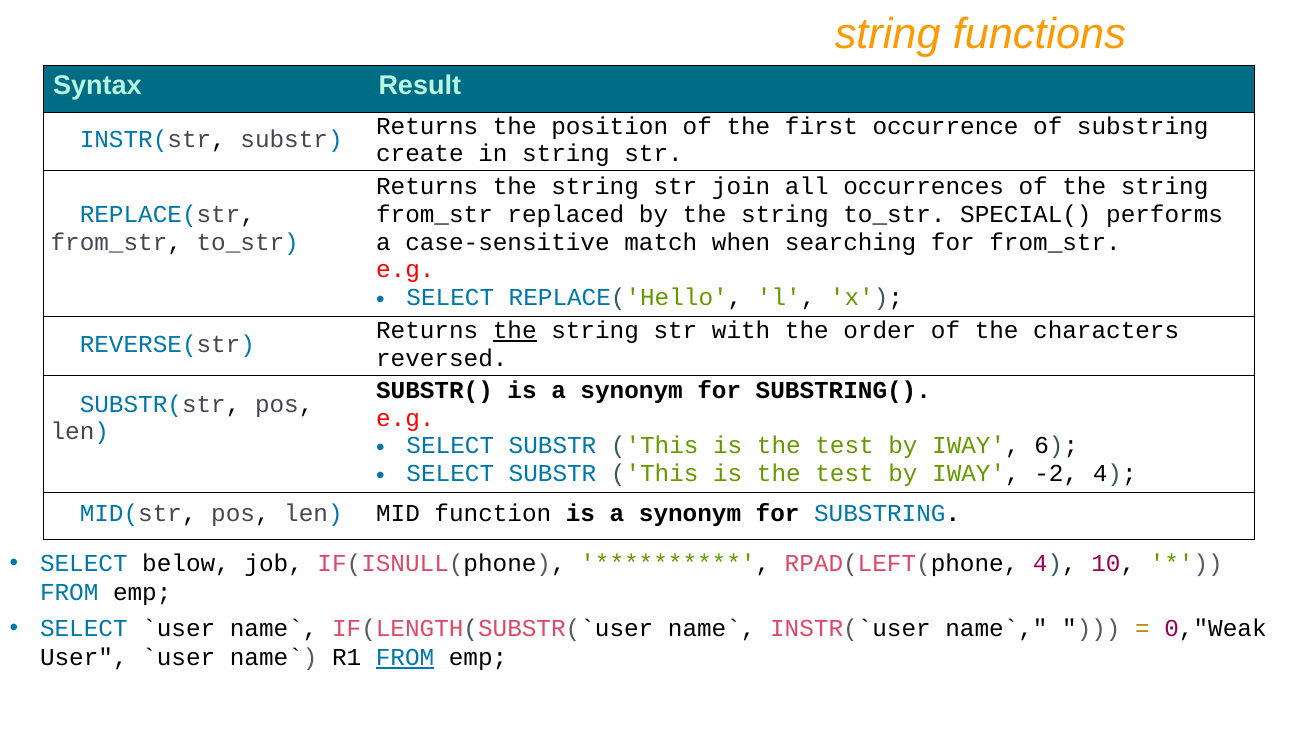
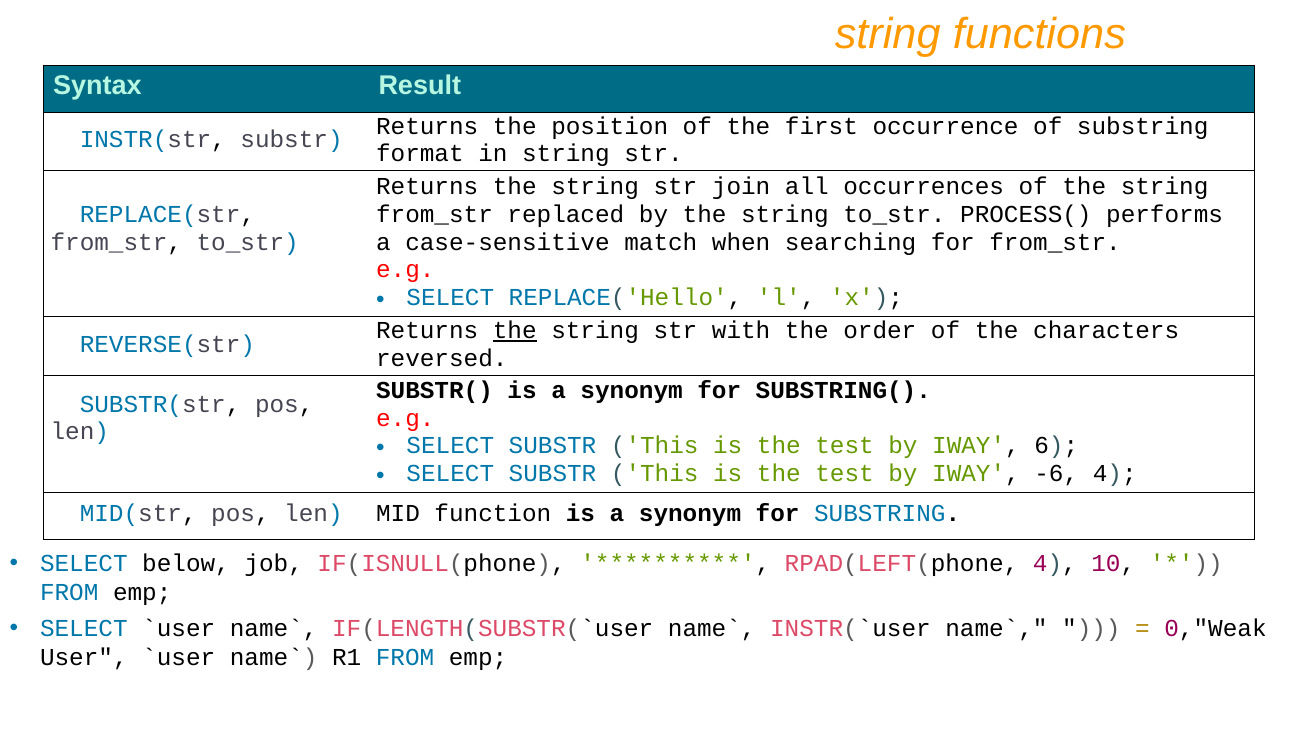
create: create -> format (420, 154)
SPECIAL(: SPECIAL( -> PROCESS( (1026, 215)
-2: -2 -> -6 (1056, 473)
FROM underline: present -> none (405, 658)
